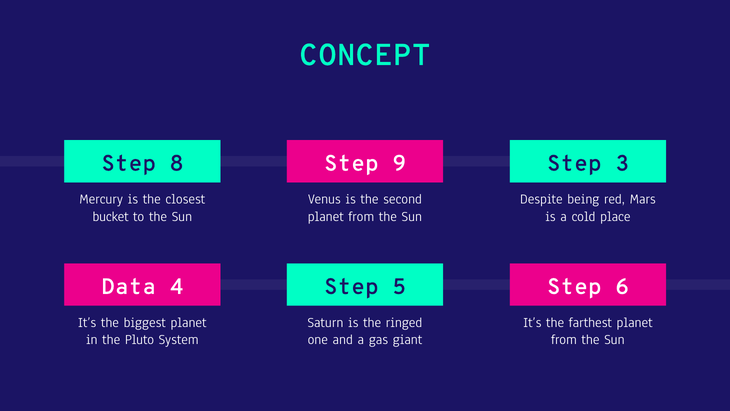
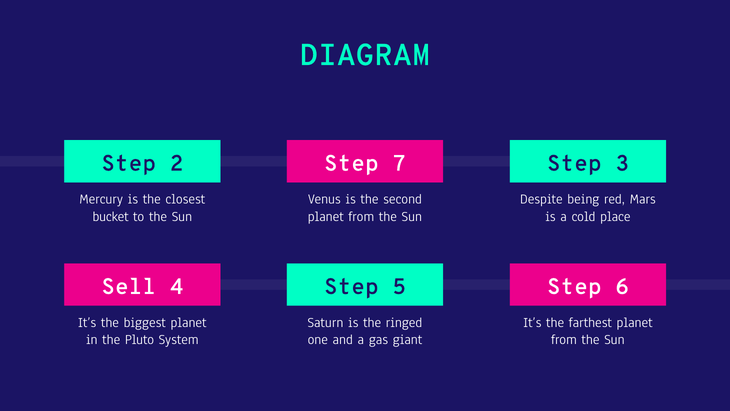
CONCEPT: CONCEPT -> DIAGRAM (365, 55)
8: 8 -> 2 (177, 163)
9: 9 -> 7 (399, 163)
Data: Data -> Sell (129, 286)
